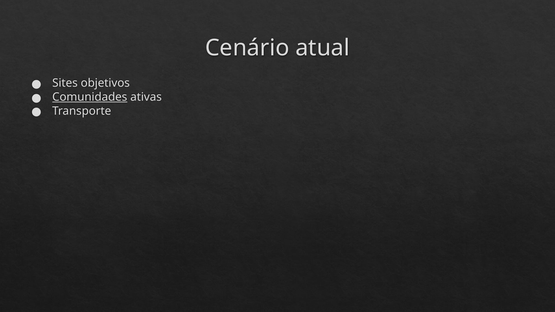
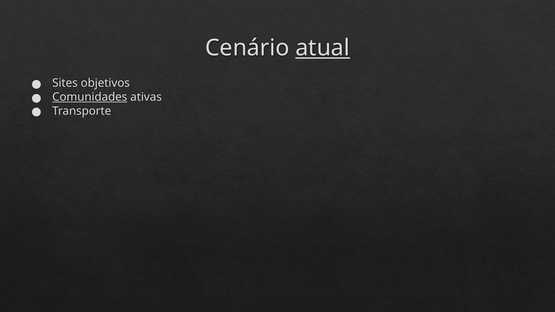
atual underline: none -> present (323, 48)
